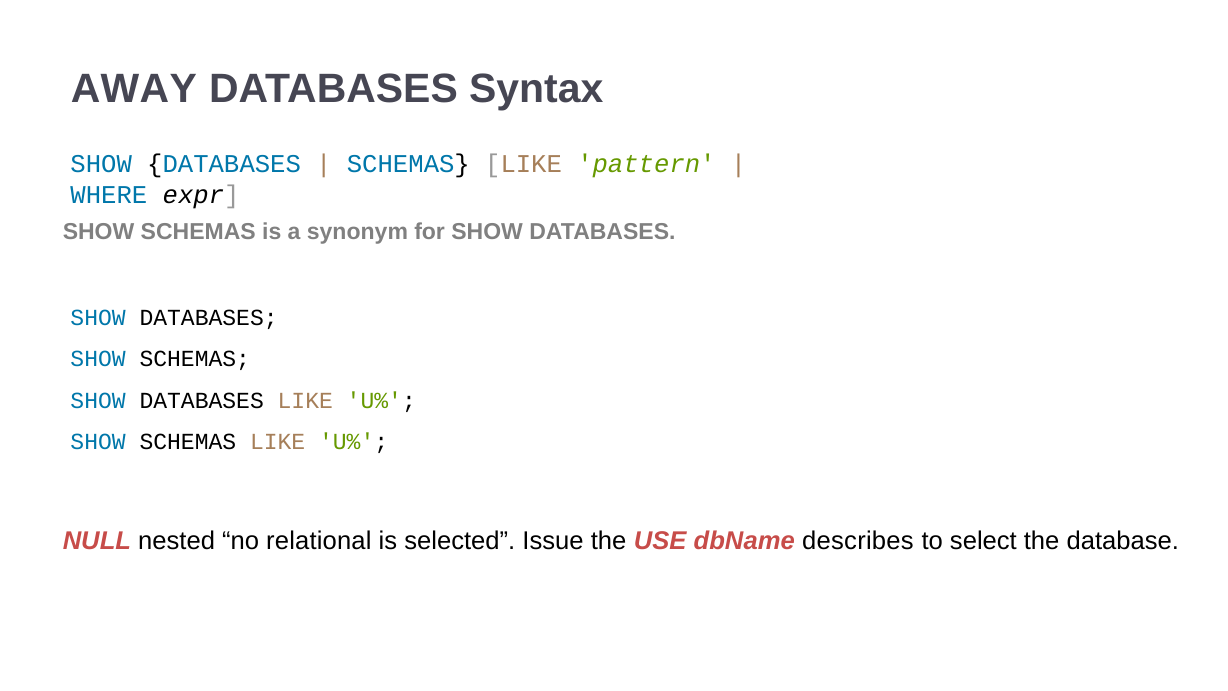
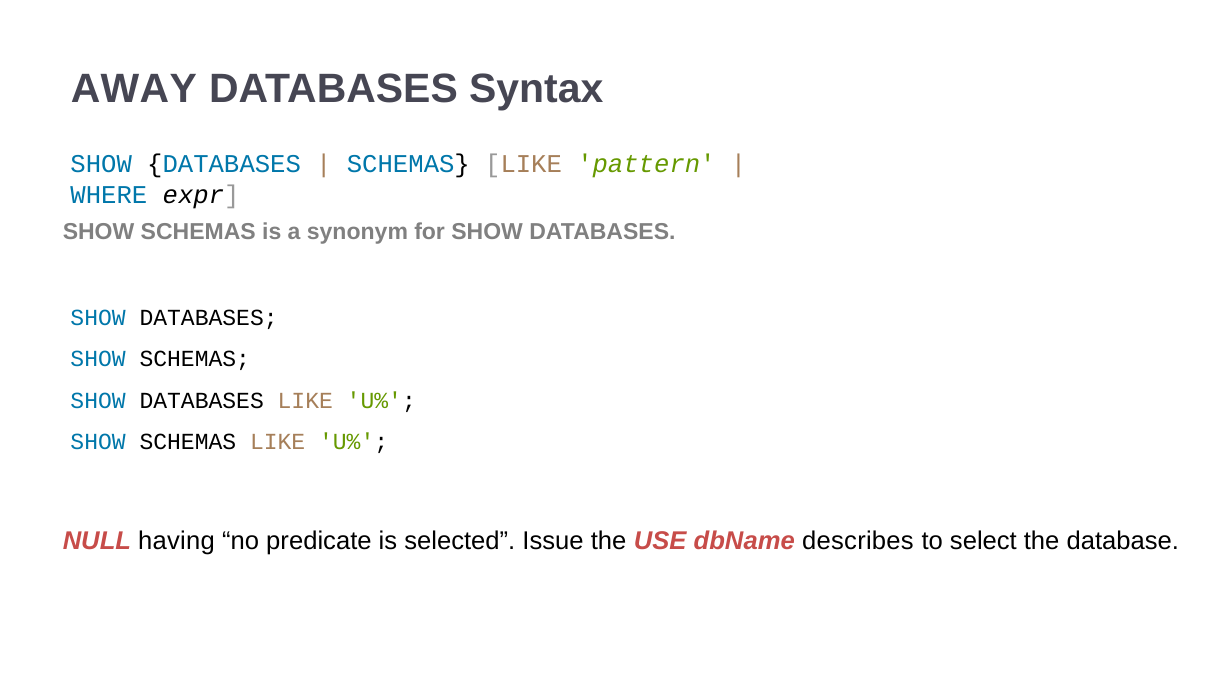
nested: nested -> having (176, 541)
relational: relational -> predicate (319, 541)
